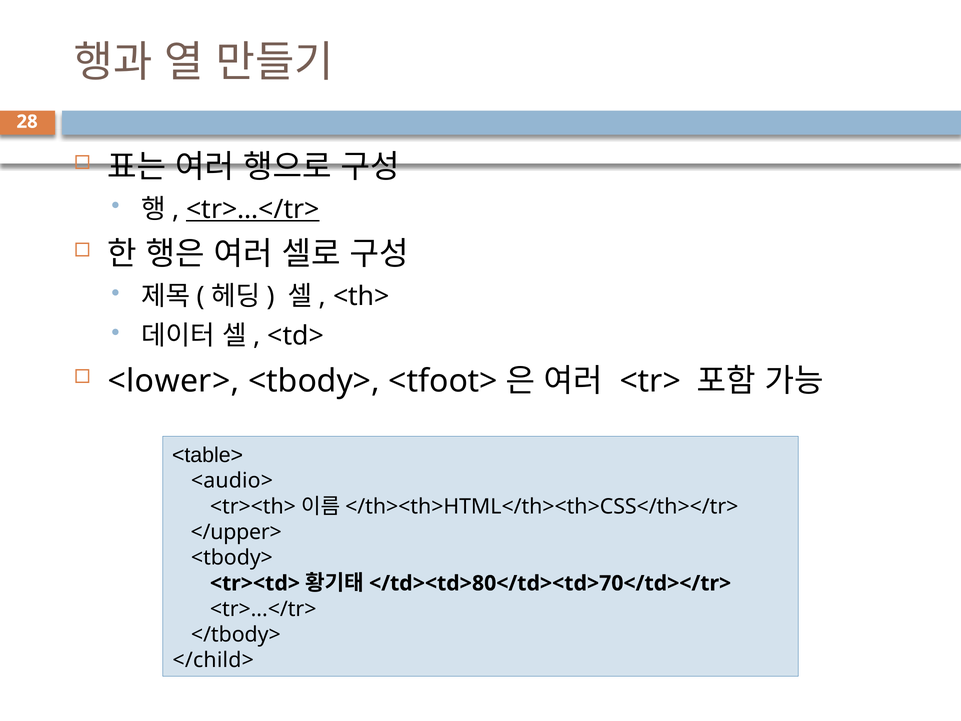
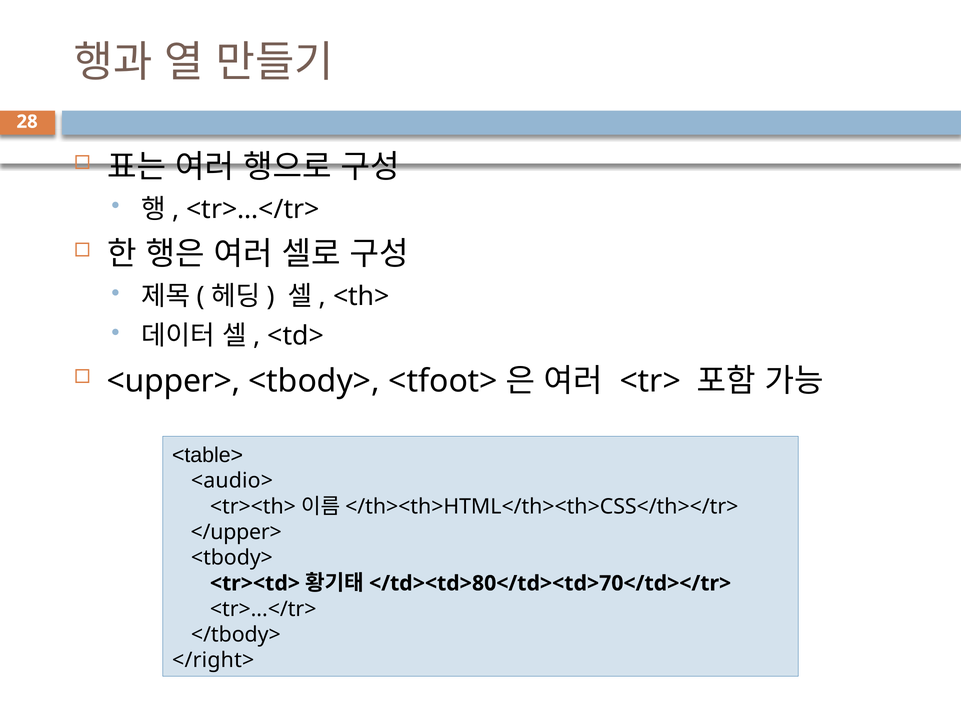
<tr>…</tr> underline: present -> none (253, 209)
<lower>: <lower> -> <upper> (174, 381)
</child>: </child> -> </right> (213, 660)
